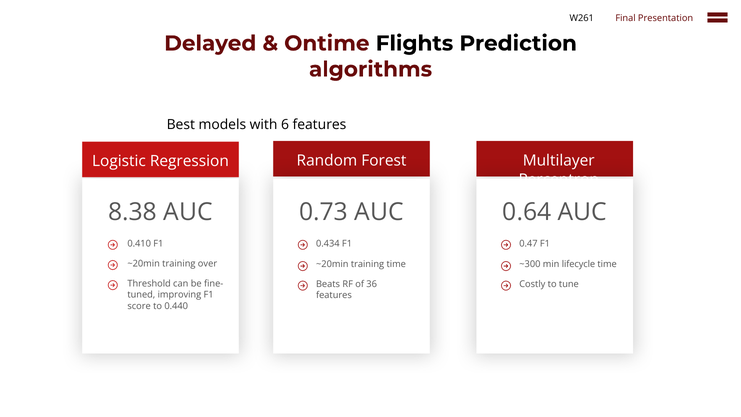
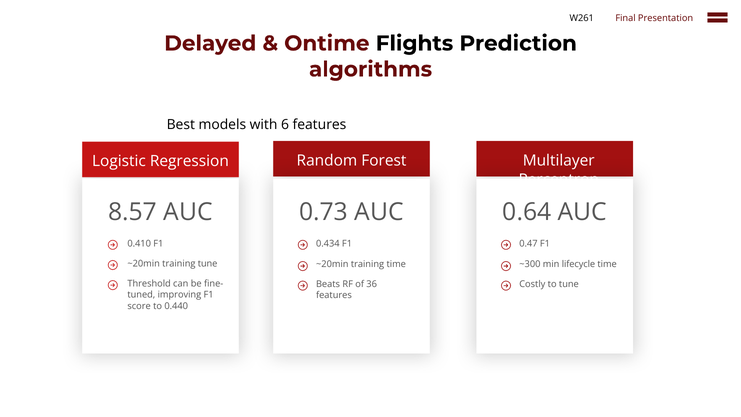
8.38: 8.38 -> 8.57 (133, 212)
training over: over -> tune (208, 264)
